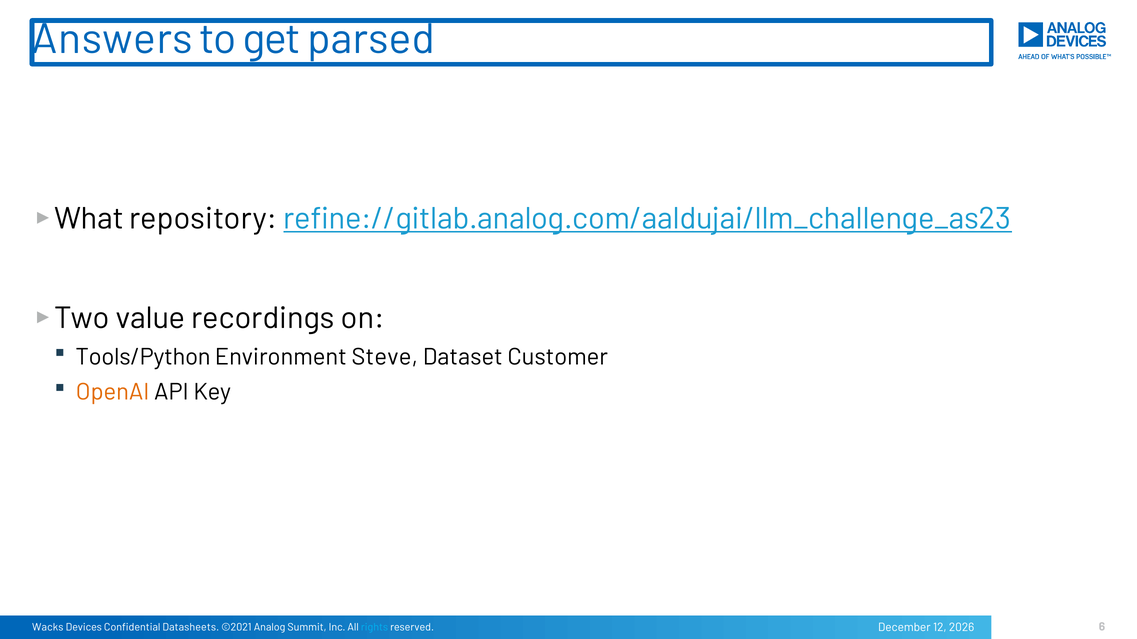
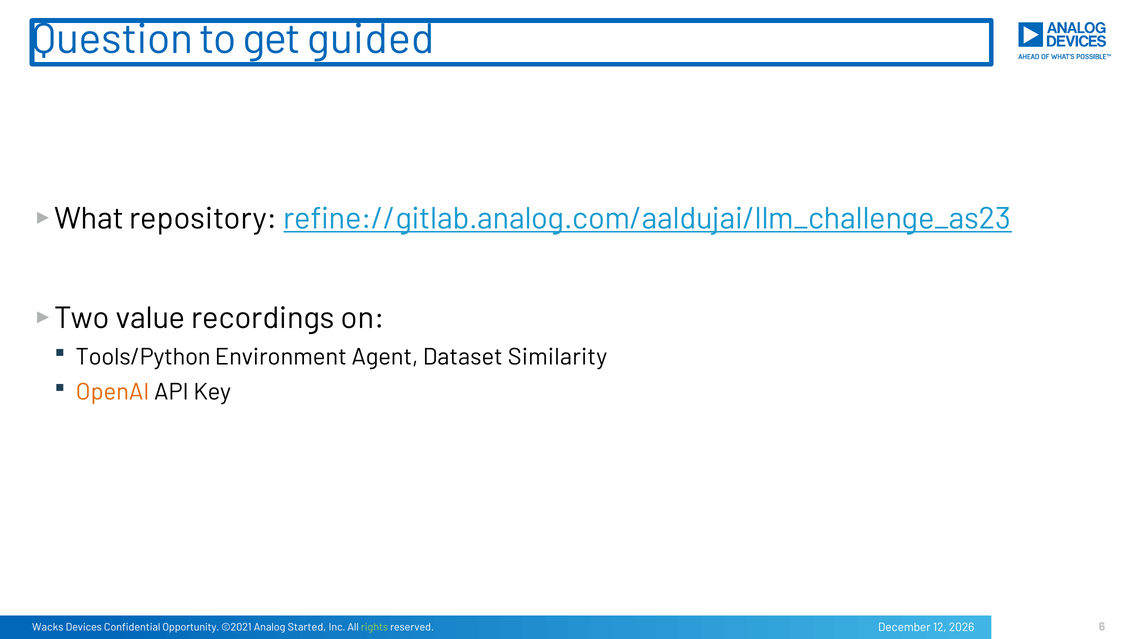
Answers: Answers -> Question (113, 39)
parsed: parsed -> guided (371, 39)
Steve: Steve -> Agent (385, 357)
Customer: Customer -> Similarity (558, 357)
Datasheets: Datasheets -> Opportunity (191, 628)
Summit: Summit -> Started (307, 628)
rights colour: light blue -> light green (374, 628)
